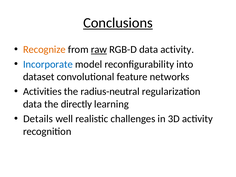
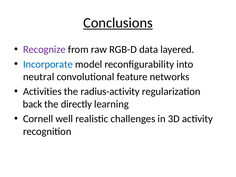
Recognize colour: orange -> purple (44, 50)
raw underline: present -> none (99, 50)
data activity: activity -> layered (177, 50)
dataset: dataset -> neutral (39, 77)
radius-neutral: radius-neutral -> radius-activity (110, 92)
data: data -> back (33, 104)
Details: Details -> Cornell (38, 119)
